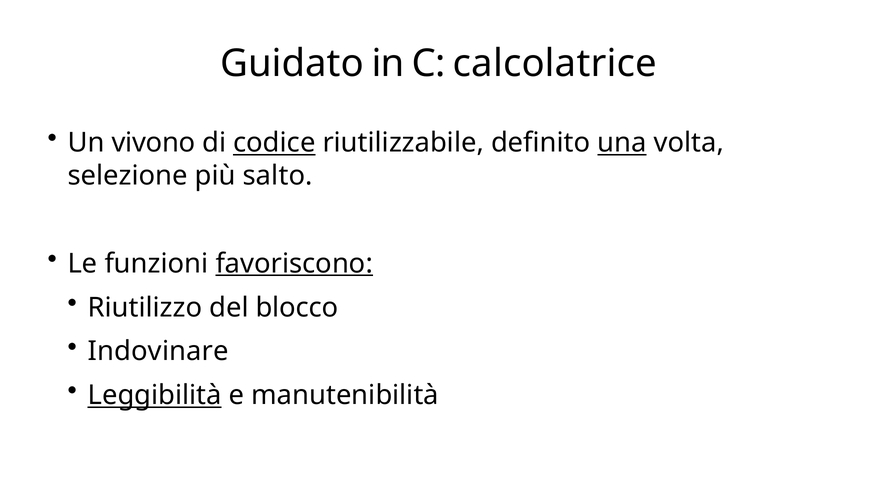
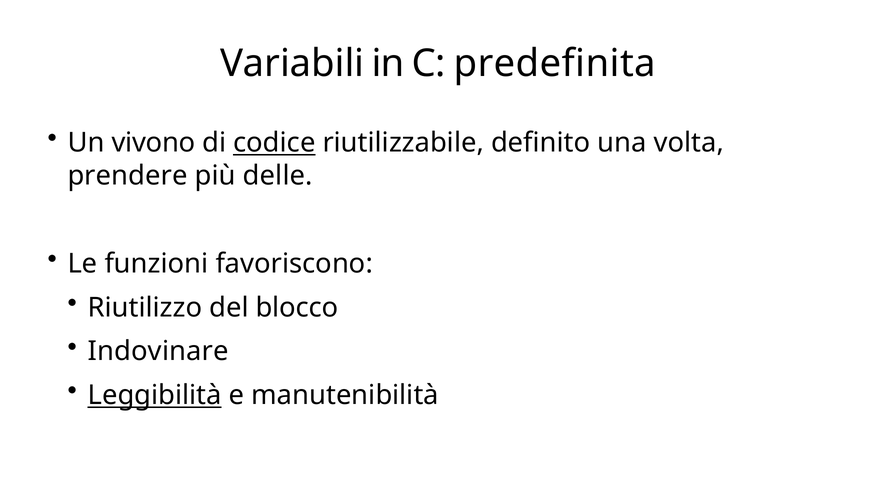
Guidato: Guidato -> Variabili (292, 63)
calcolatrice: calcolatrice -> predefinita (555, 63)
una underline: present -> none (622, 143)
selezione: selezione -> prendere (128, 176)
salto: salto -> delle (278, 176)
favoriscono underline: present -> none (294, 263)
